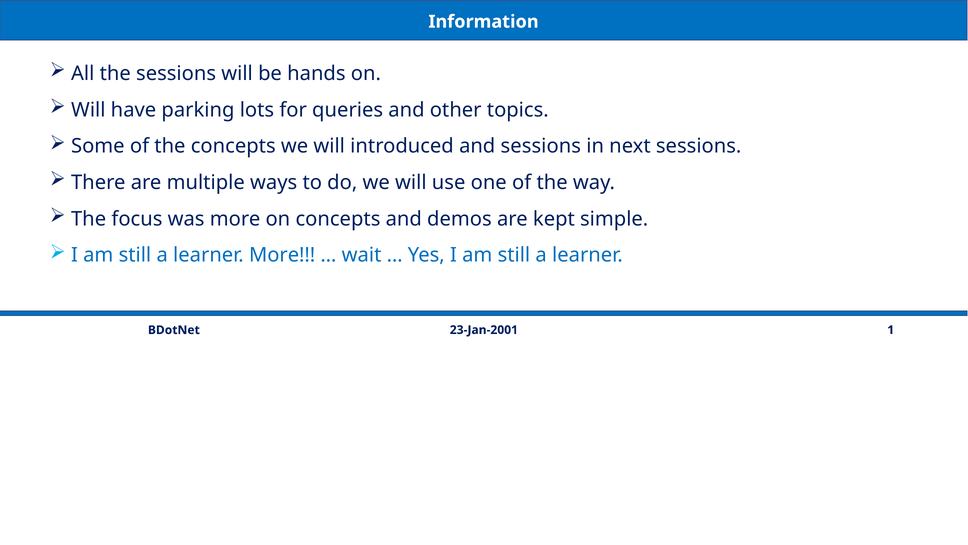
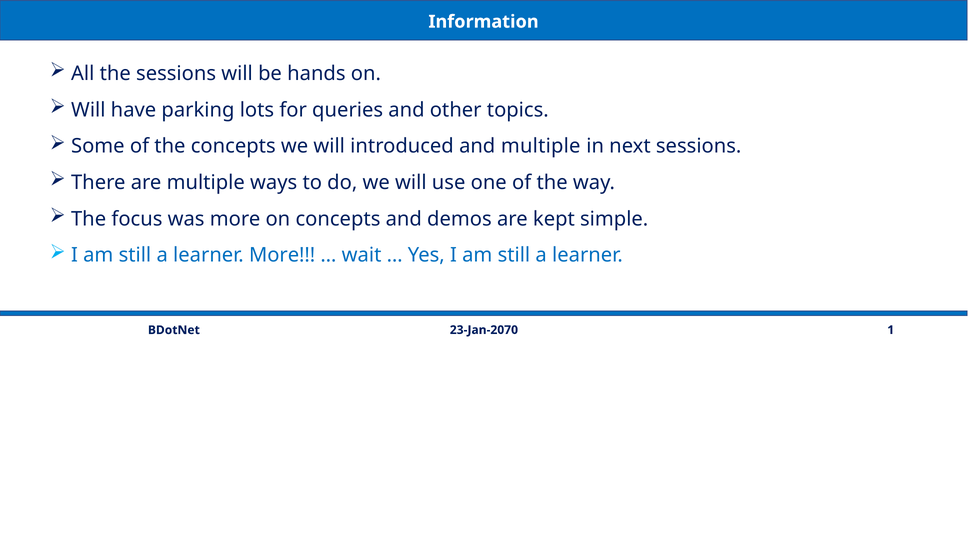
and sessions: sessions -> multiple (541, 146)
23-Jan-2001: 23-Jan-2001 -> 23-Jan-2070 (484, 330)
